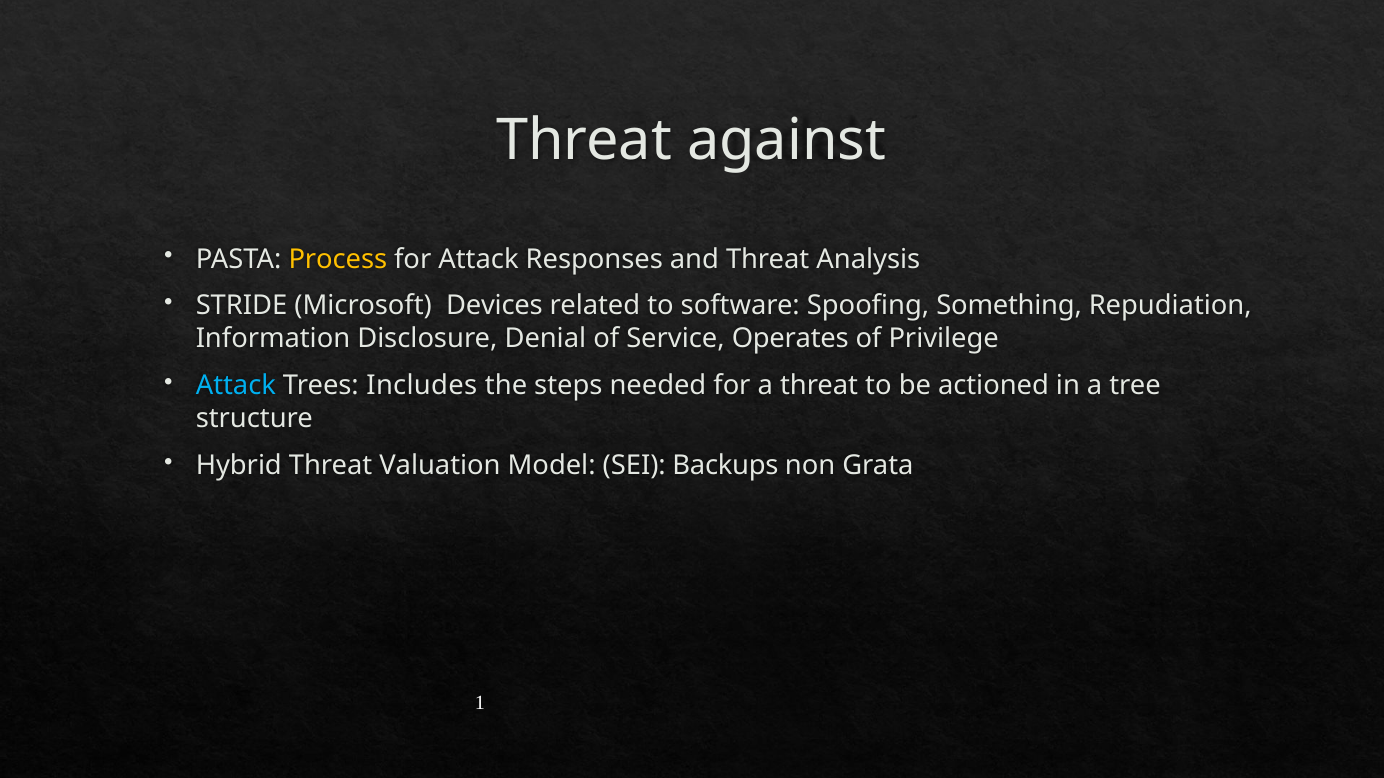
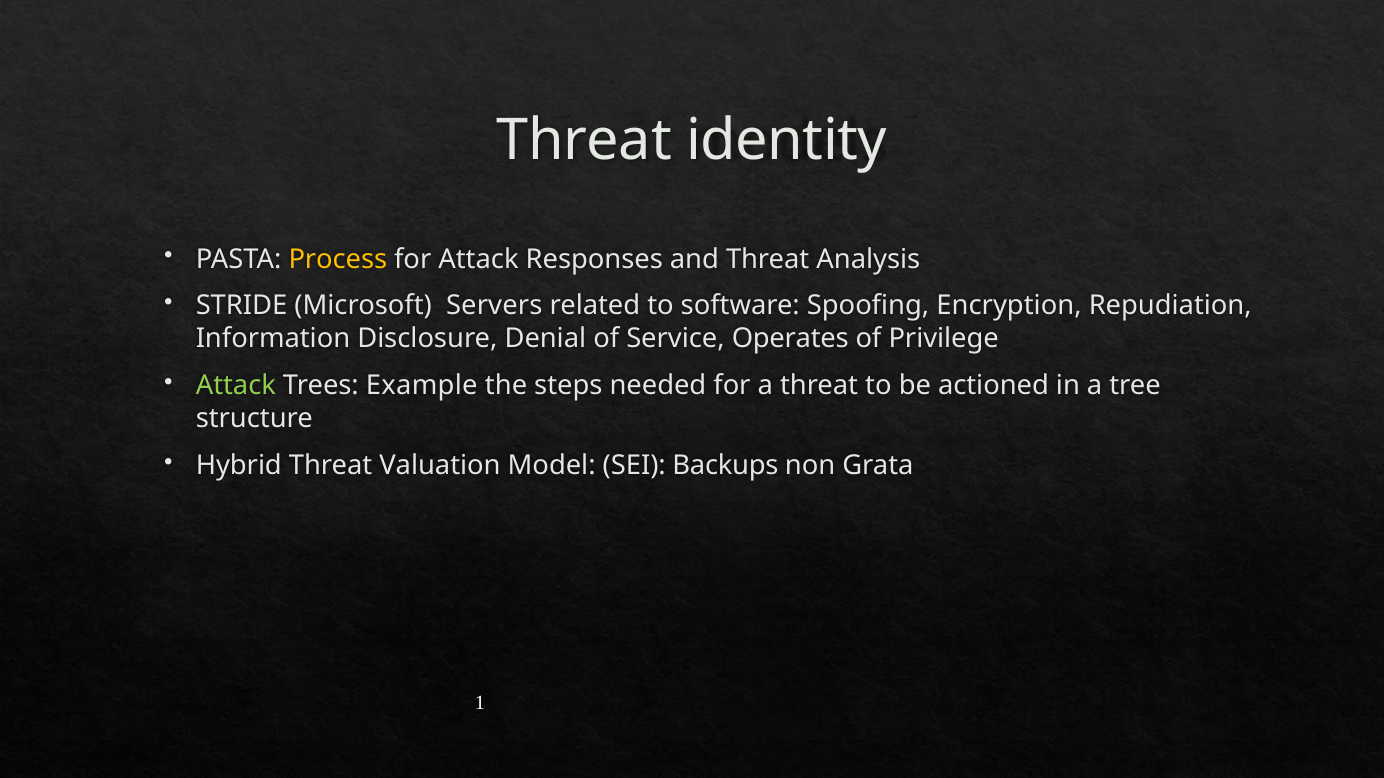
against: against -> identity (787, 140)
Devices: Devices -> Servers (494, 306)
Something: Something -> Encryption (1009, 306)
Attack colour: light blue -> light green (236, 386)
Includes: Includes -> Example (422, 386)
